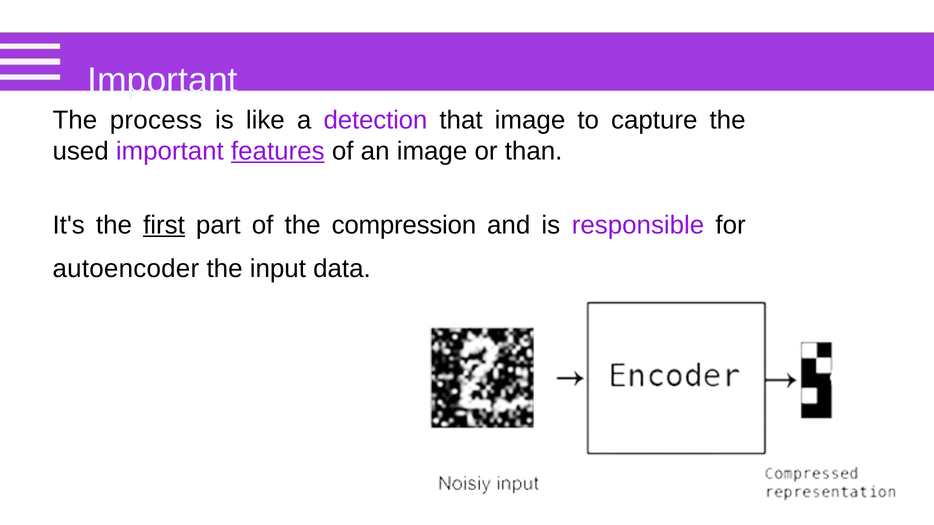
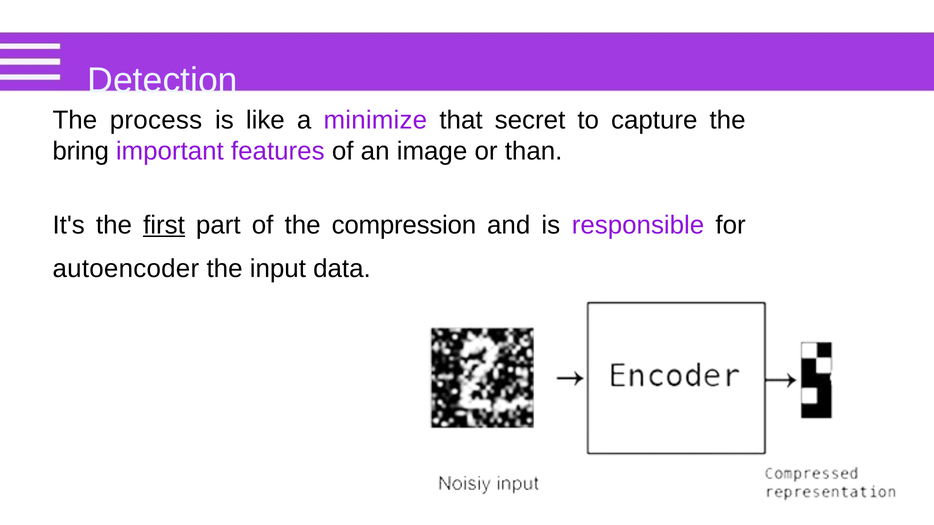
Important: Important -> Detection (163, 81)
detection: detection -> minimize (375, 120)
that image: image -> secret (530, 120)
used: used -> bring (81, 151)
features underline: present -> none (278, 151)
